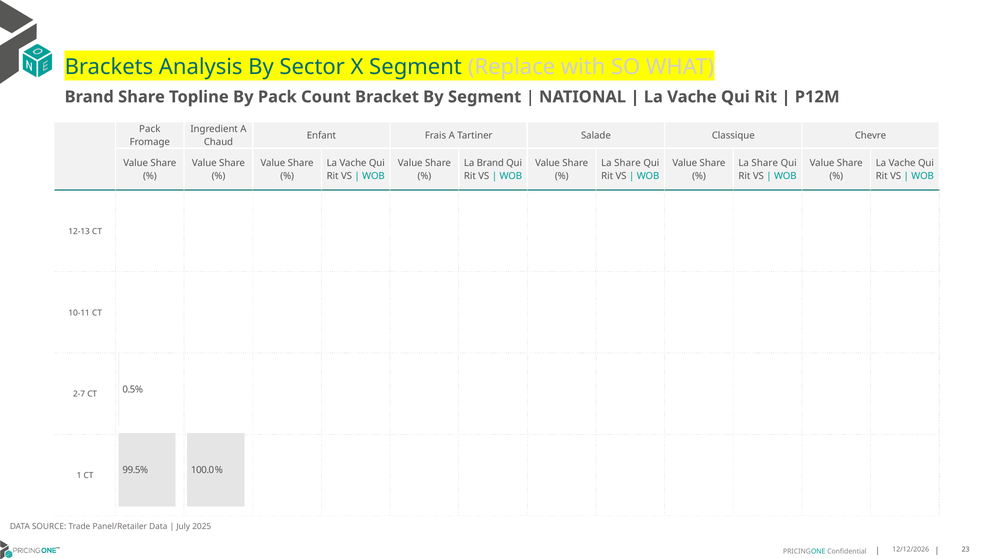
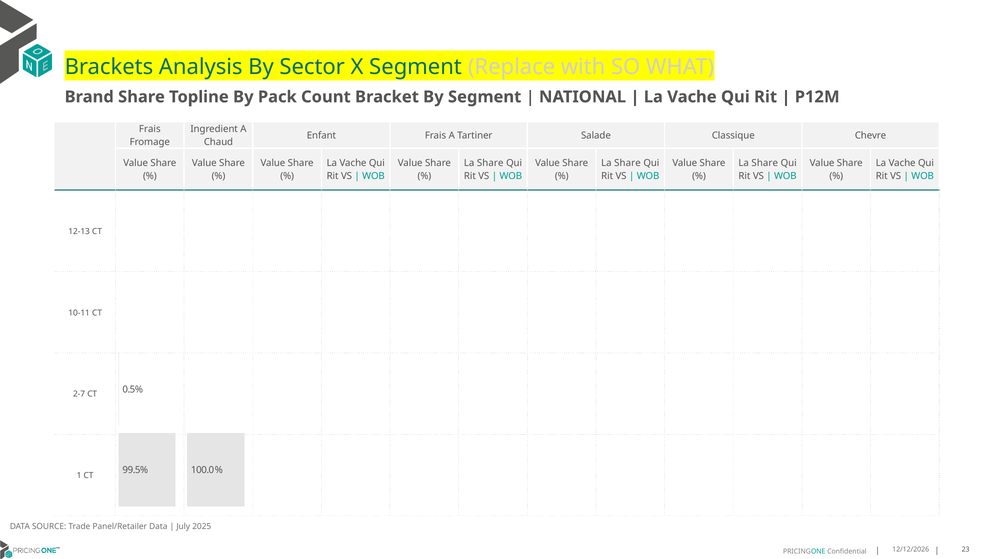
Pack: Pack -> Frais (150, 129)
Brand: Brand -> Share (490, 163)
